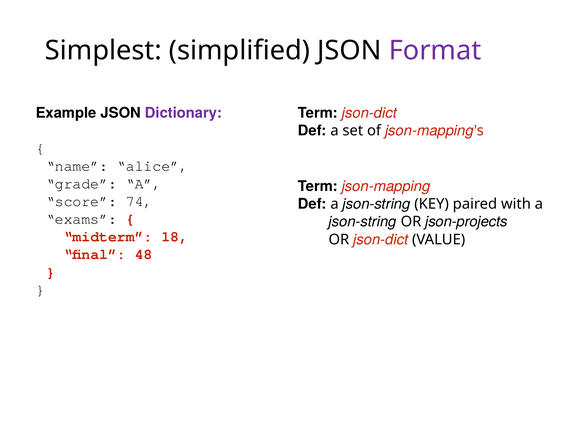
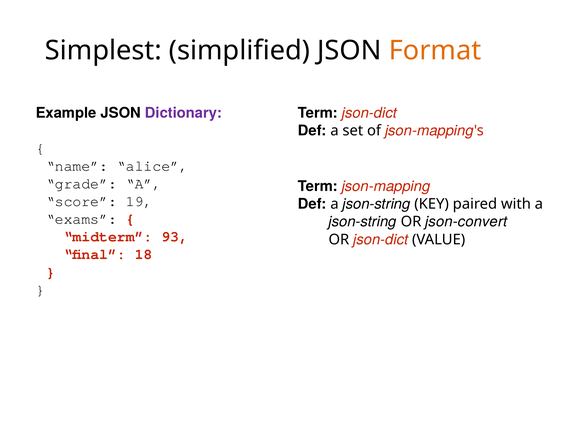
Format colour: purple -> orange (435, 51)
74: 74 -> 19 (139, 202)
json-projects: json-projects -> json-convert (466, 222)
18: 18 -> 93 (175, 237)
48: 48 -> 18 (144, 255)
